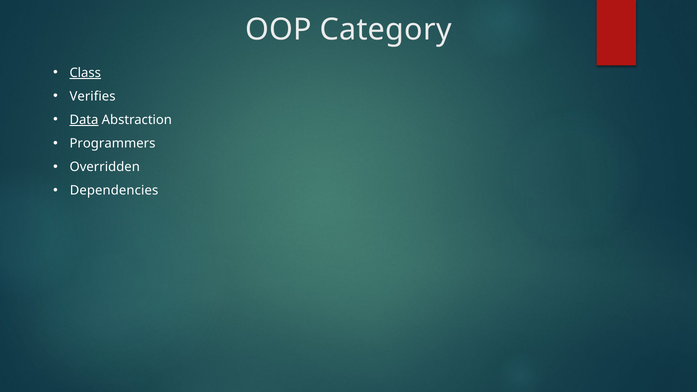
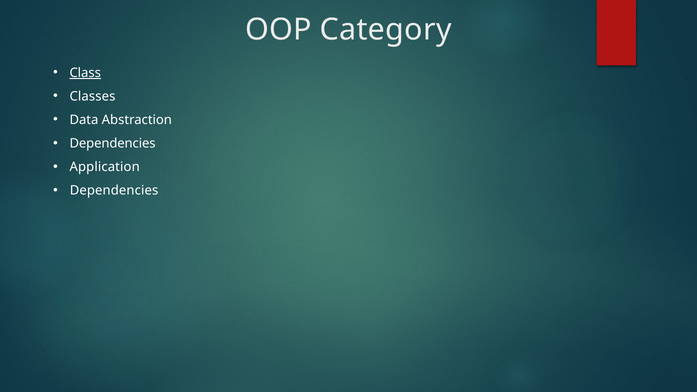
Verifies: Verifies -> Classes (93, 96)
Data underline: present -> none (84, 120)
Programmers: Programmers -> Dependencies (113, 143)
Overridden: Overridden -> Application (105, 167)
